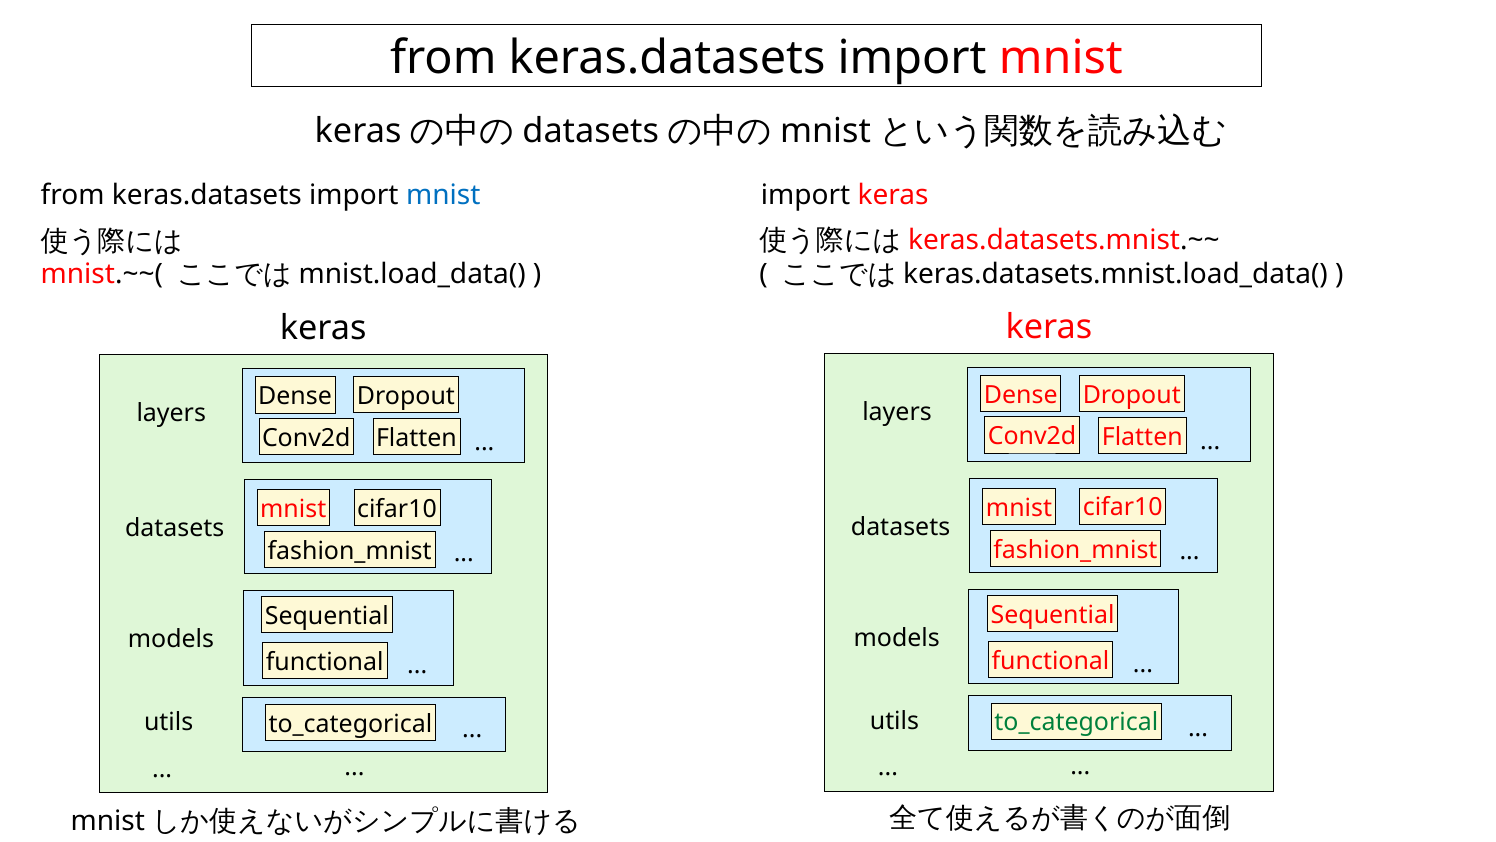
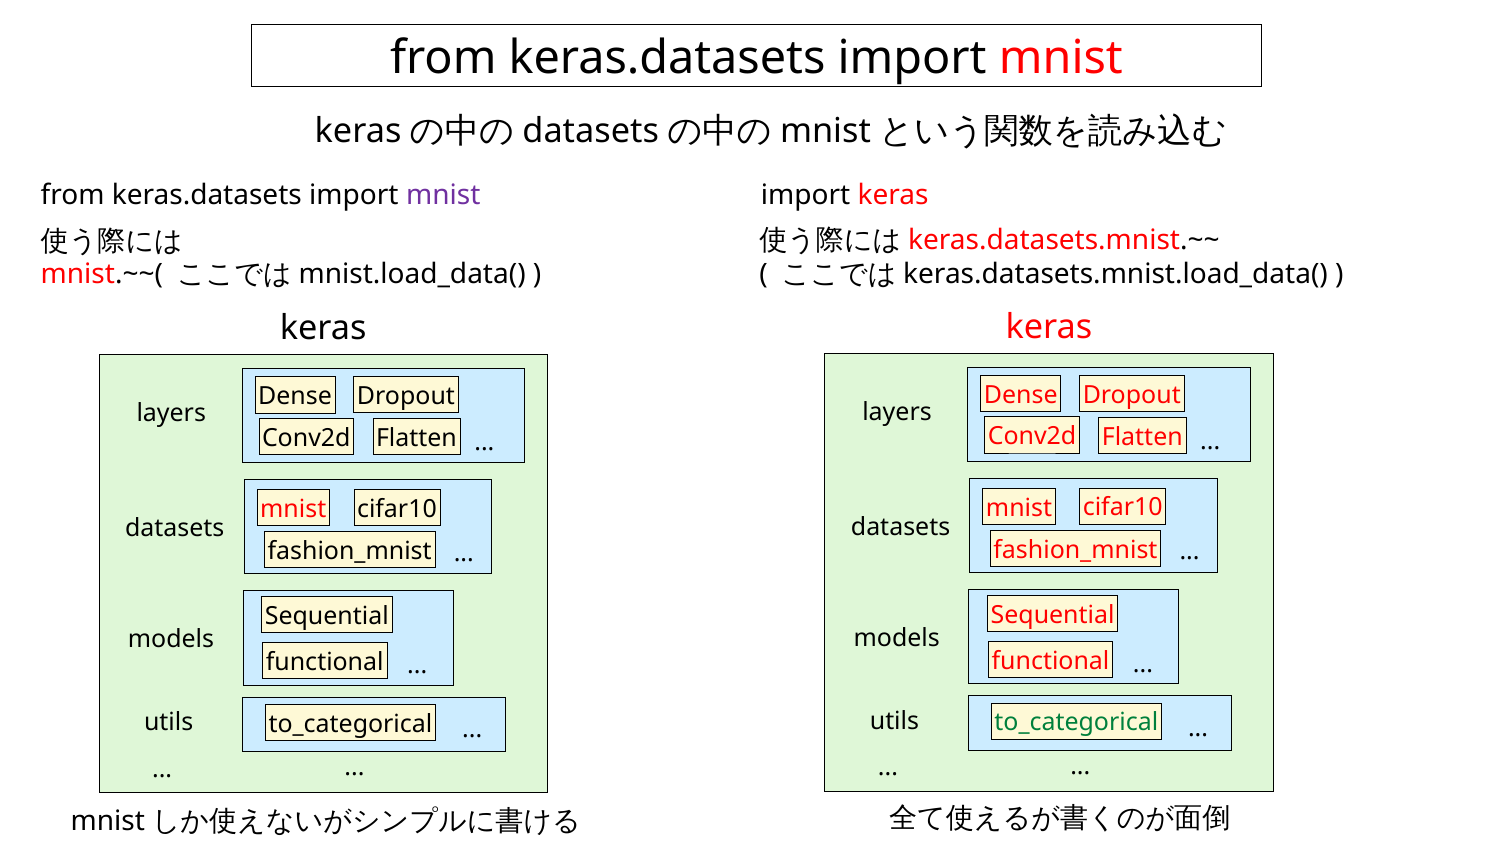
mnist colour: blue -> purple (443, 195)
